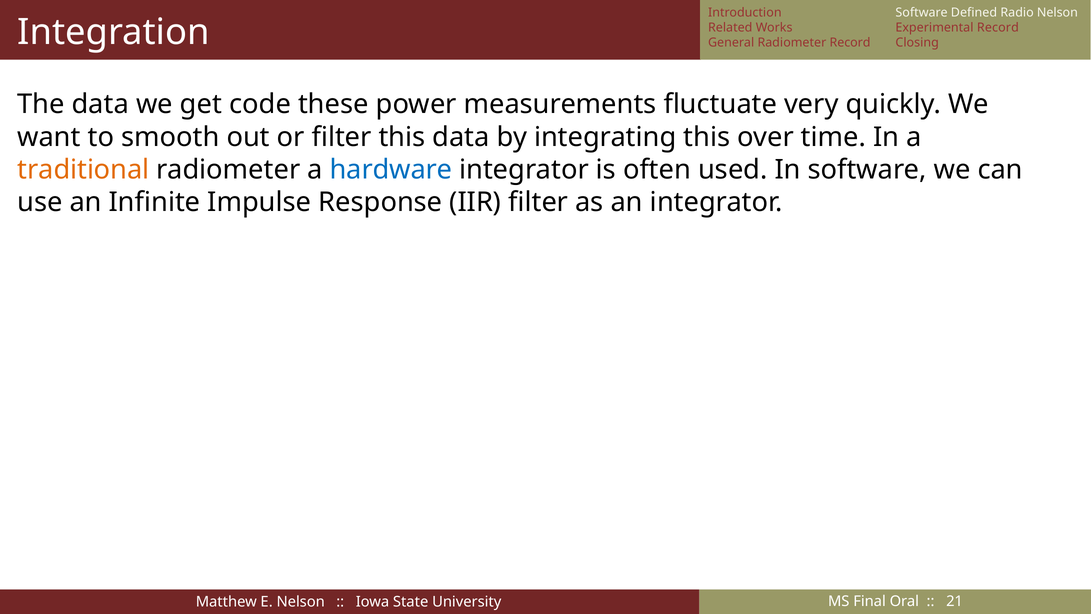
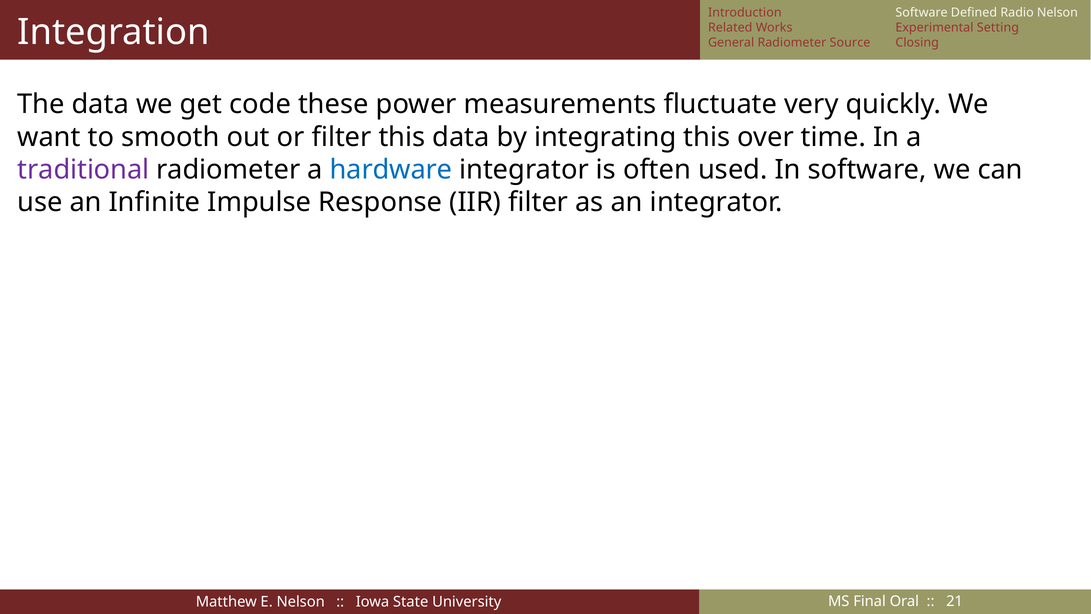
Experimental Record: Record -> Setting (998, 27)
Radiometer Record: Record -> Source (850, 42)
traditional colour: orange -> purple (83, 170)
